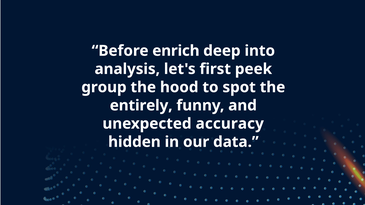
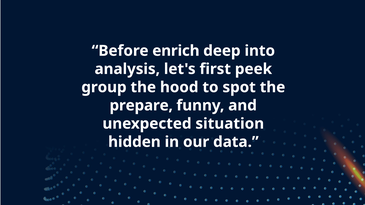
entirely: entirely -> prepare (141, 106)
accuracy: accuracy -> situation (230, 124)
